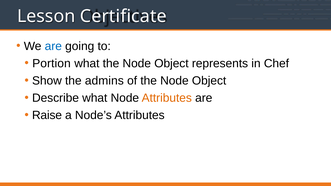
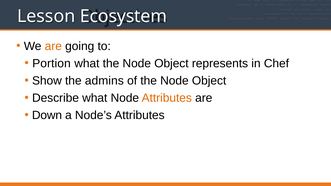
Certificate: Certificate -> Ecosystem (123, 16)
are colour: blue -> orange (53, 46)
Raise: Raise -> Down (47, 115)
